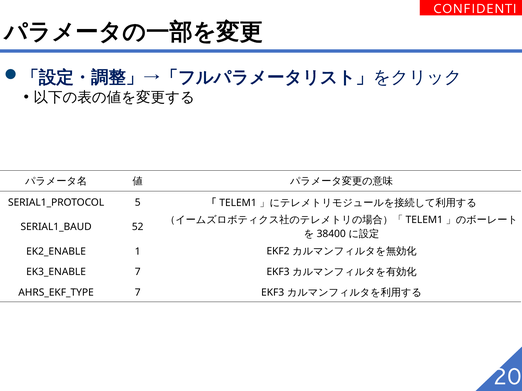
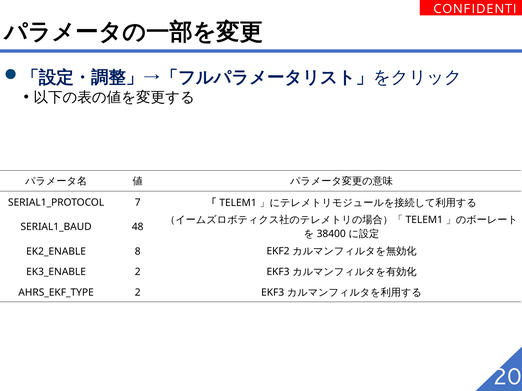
5: 5 -> 7 (138, 203)
52: 52 -> 48 (138, 227)
1: 1 -> 8 (138, 252)
7: 7 -> 2 (138, 272)
7: 7 -> 2 (138, 293)
